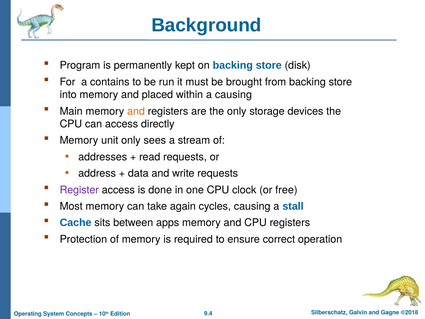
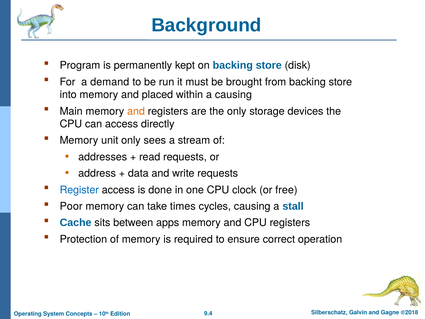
contains: contains -> demand (110, 82)
Register colour: purple -> blue (79, 190)
Most: Most -> Poor (71, 206)
again: again -> times (183, 206)
